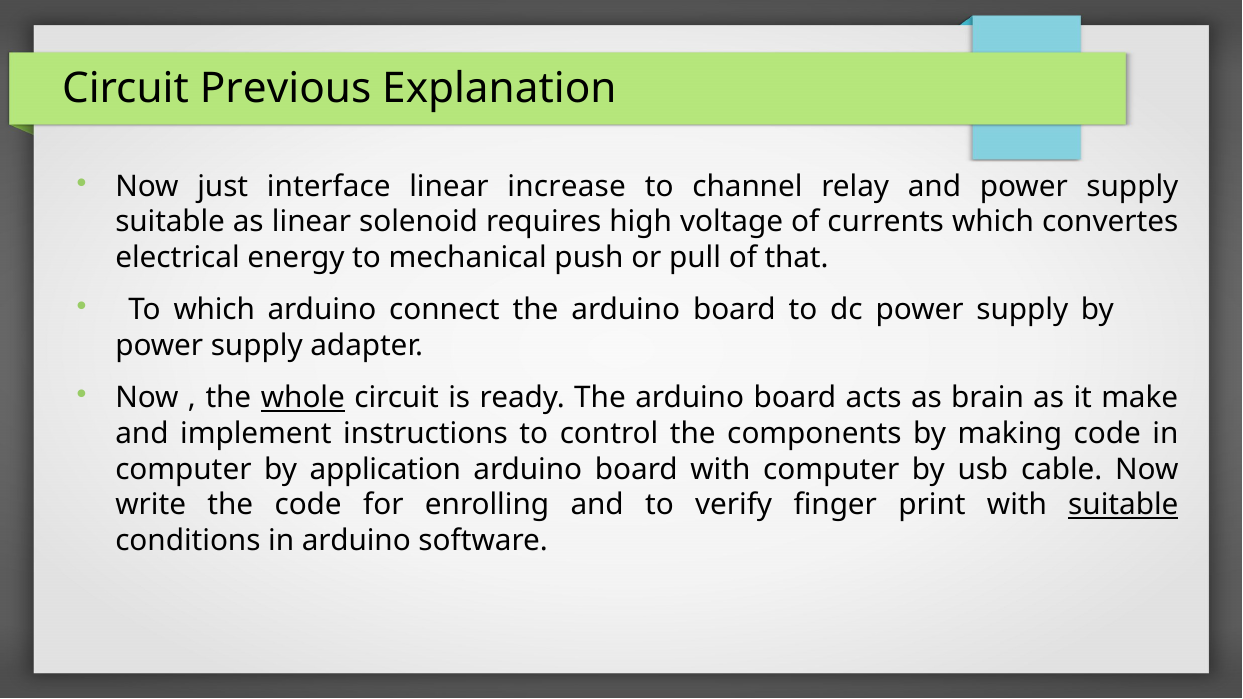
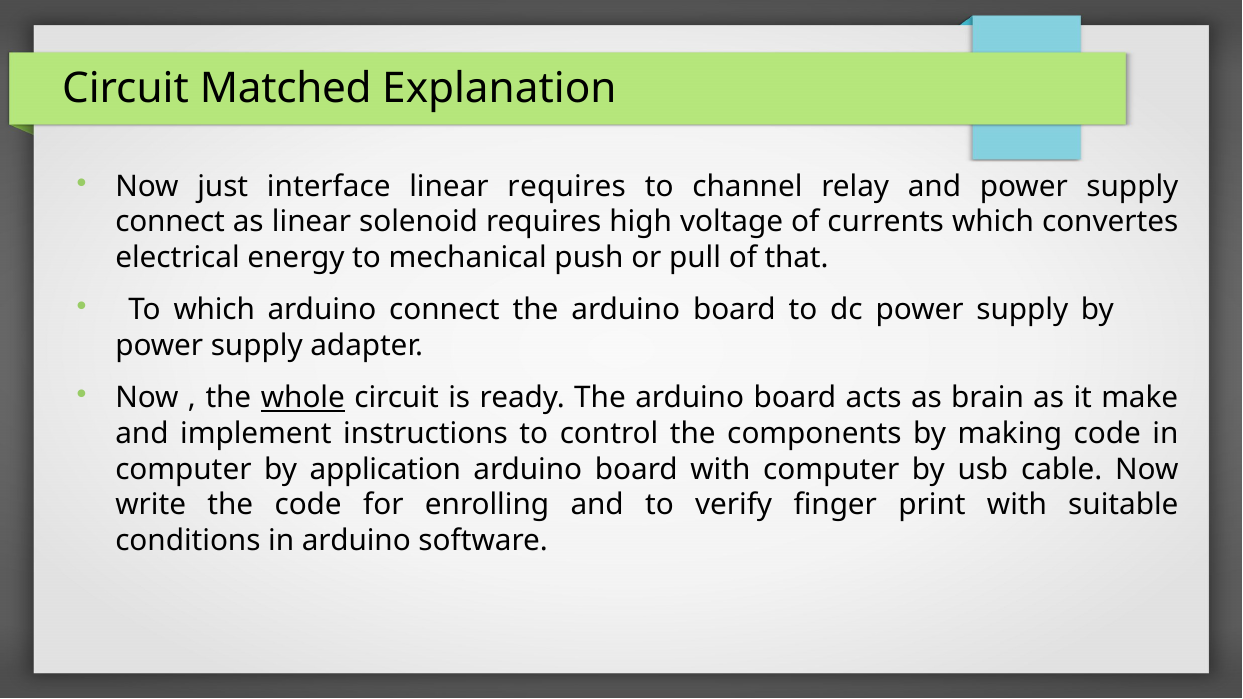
Previous: Previous -> Matched (286, 89)
linear increase: increase -> requires (567, 186)
suitable: suitable -> connect (170, 222)
suitable underline: present -> none (1123, 505)
